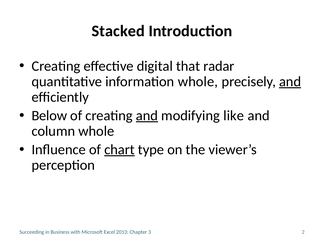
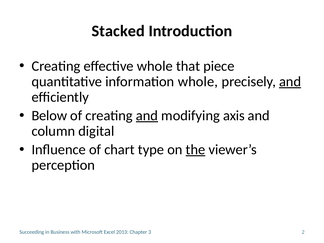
effective digital: digital -> whole (155, 66)
radar: radar -> piece (219, 66)
like: like -> axis (234, 116)
column whole: whole -> digital (96, 131)
chart underline: present -> none (120, 150)
the underline: none -> present (196, 150)
